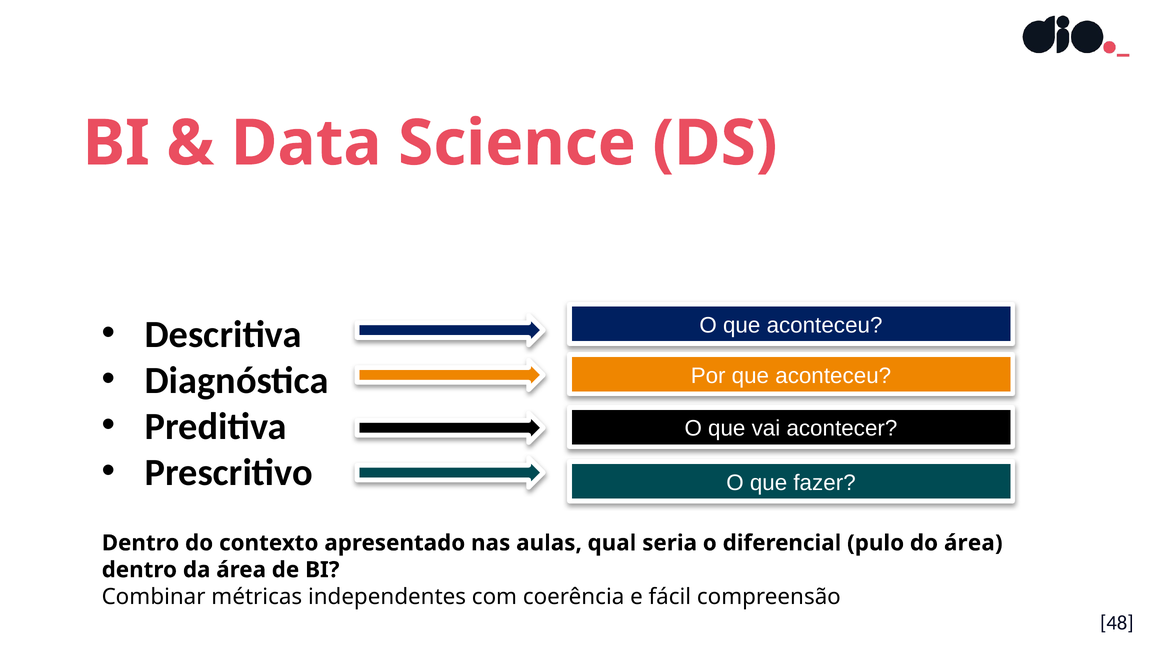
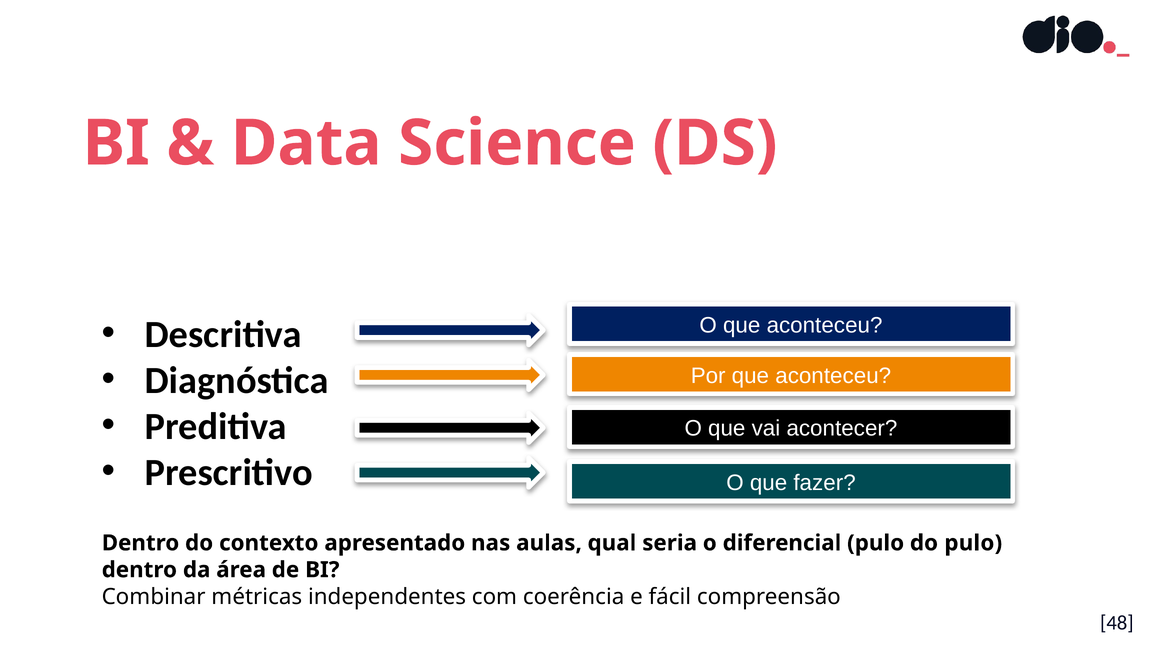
do área: área -> pulo (973, 543)
